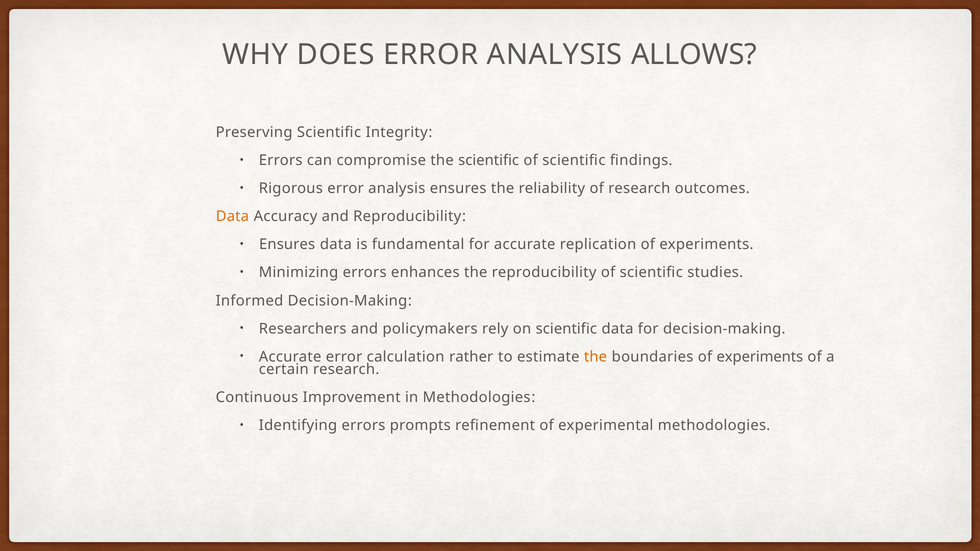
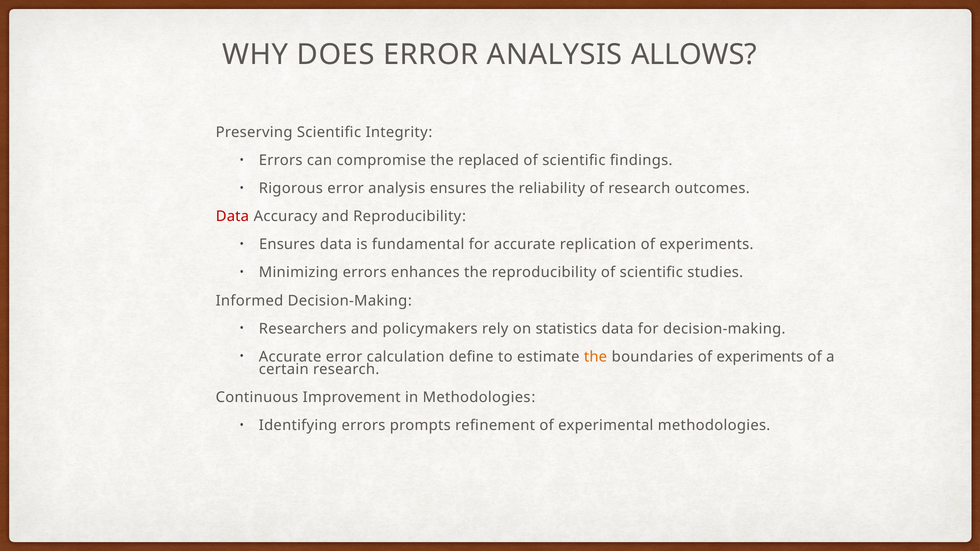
the scientific: scientific -> replaced (489, 160)
Data colour: orange -> red (232, 217)
on scientific: scientific -> statistics (566, 329)
rather: rather -> define (471, 357)
